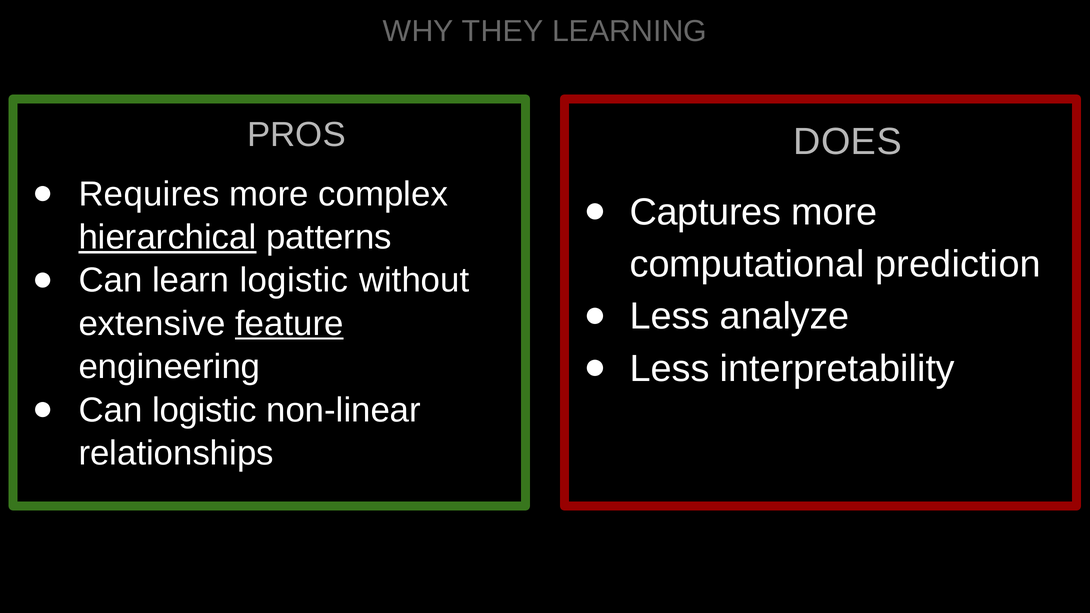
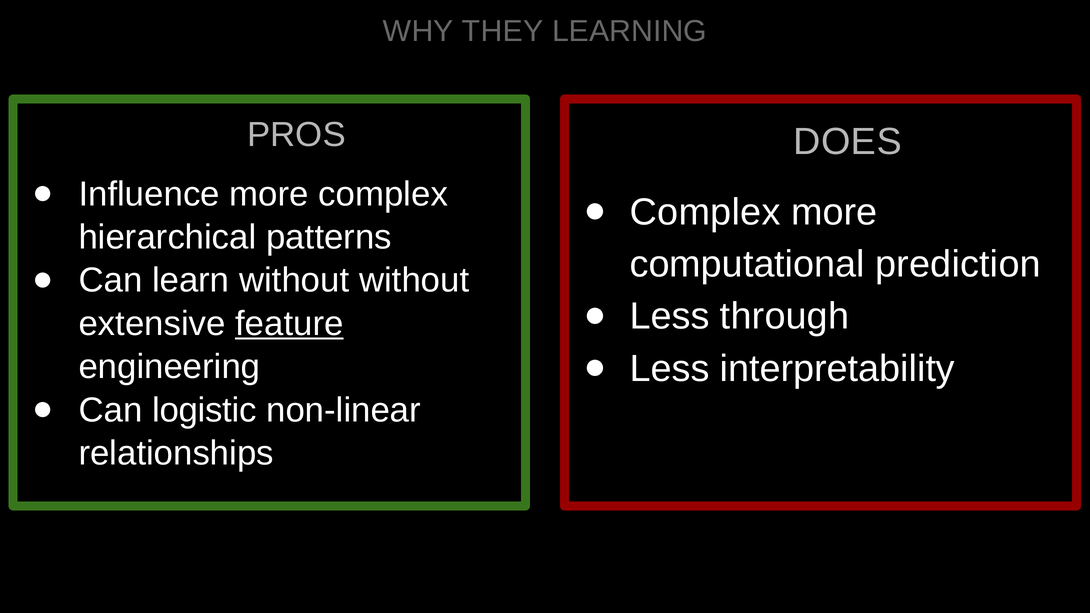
Requires: Requires -> Influence (149, 194)
Captures: Captures -> Complex (705, 212)
hierarchical underline: present -> none (168, 237)
learn logistic: logistic -> without (294, 281)
analyze: analyze -> through (785, 316)
